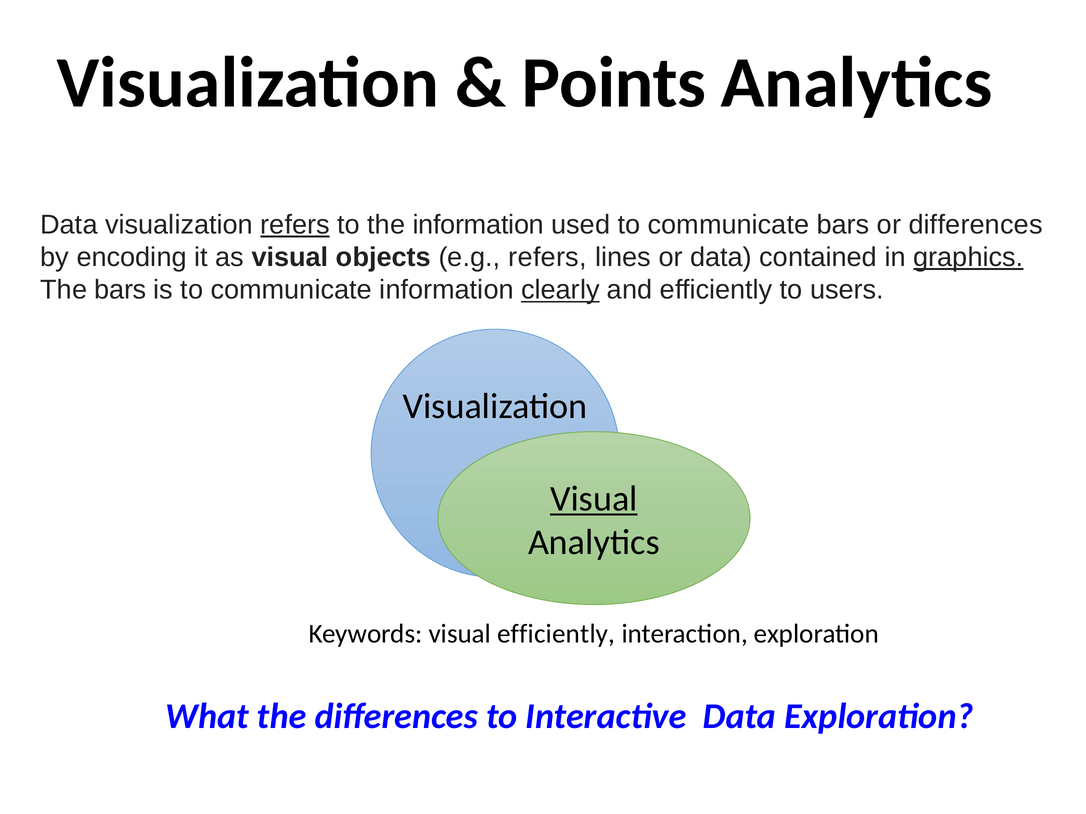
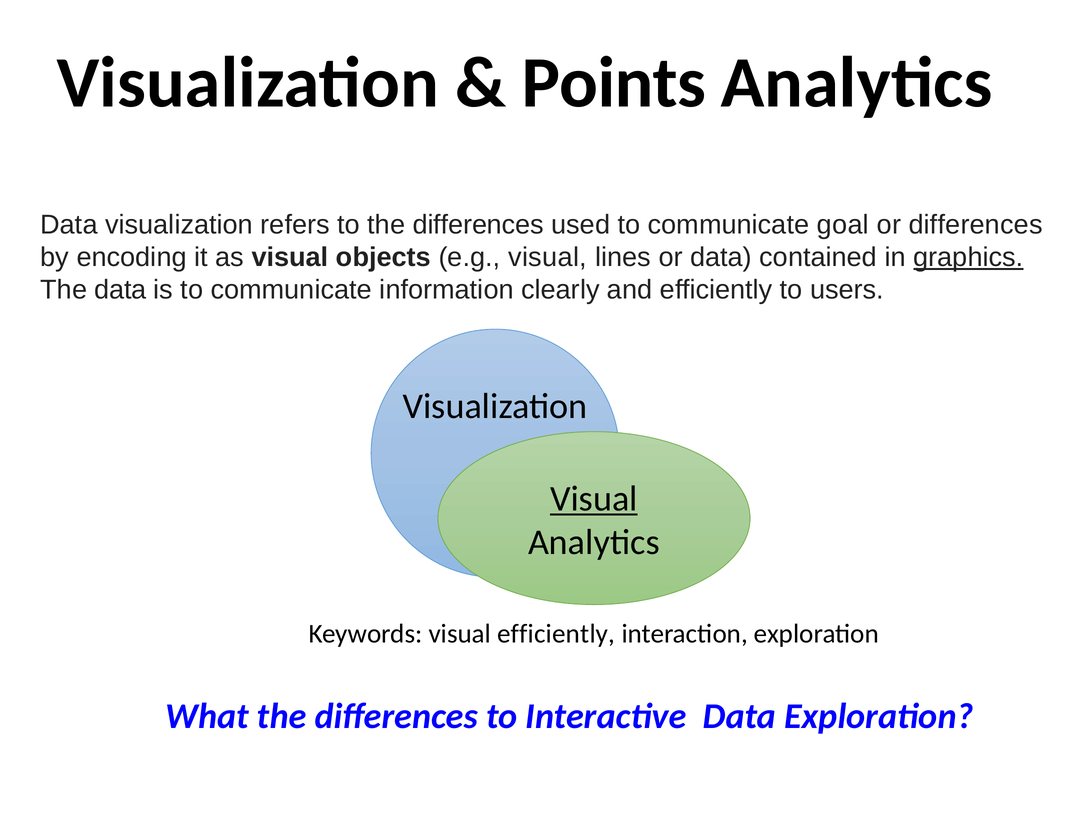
refers underline: present -> none (295, 225)
to the information: information -> differences (478, 225)
communicate bars: bars -> goal (843, 225)
e.g refers: refers -> visual (548, 257)
The bars: bars -> data (120, 290)
clearly underline: present -> none (560, 290)
